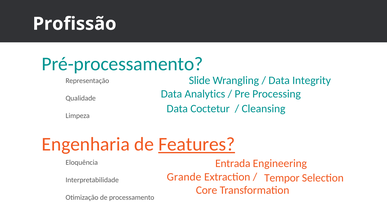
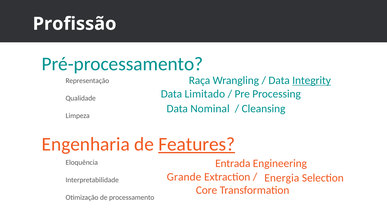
Slide: Slide -> Raça (200, 80)
Integrity underline: none -> present (312, 80)
Analytics: Analytics -> Limitado (205, 94)
Coctetur: Coctetur -> Nominal (210, 109)
Tempor: Tempor -> Energia (282, 178)
